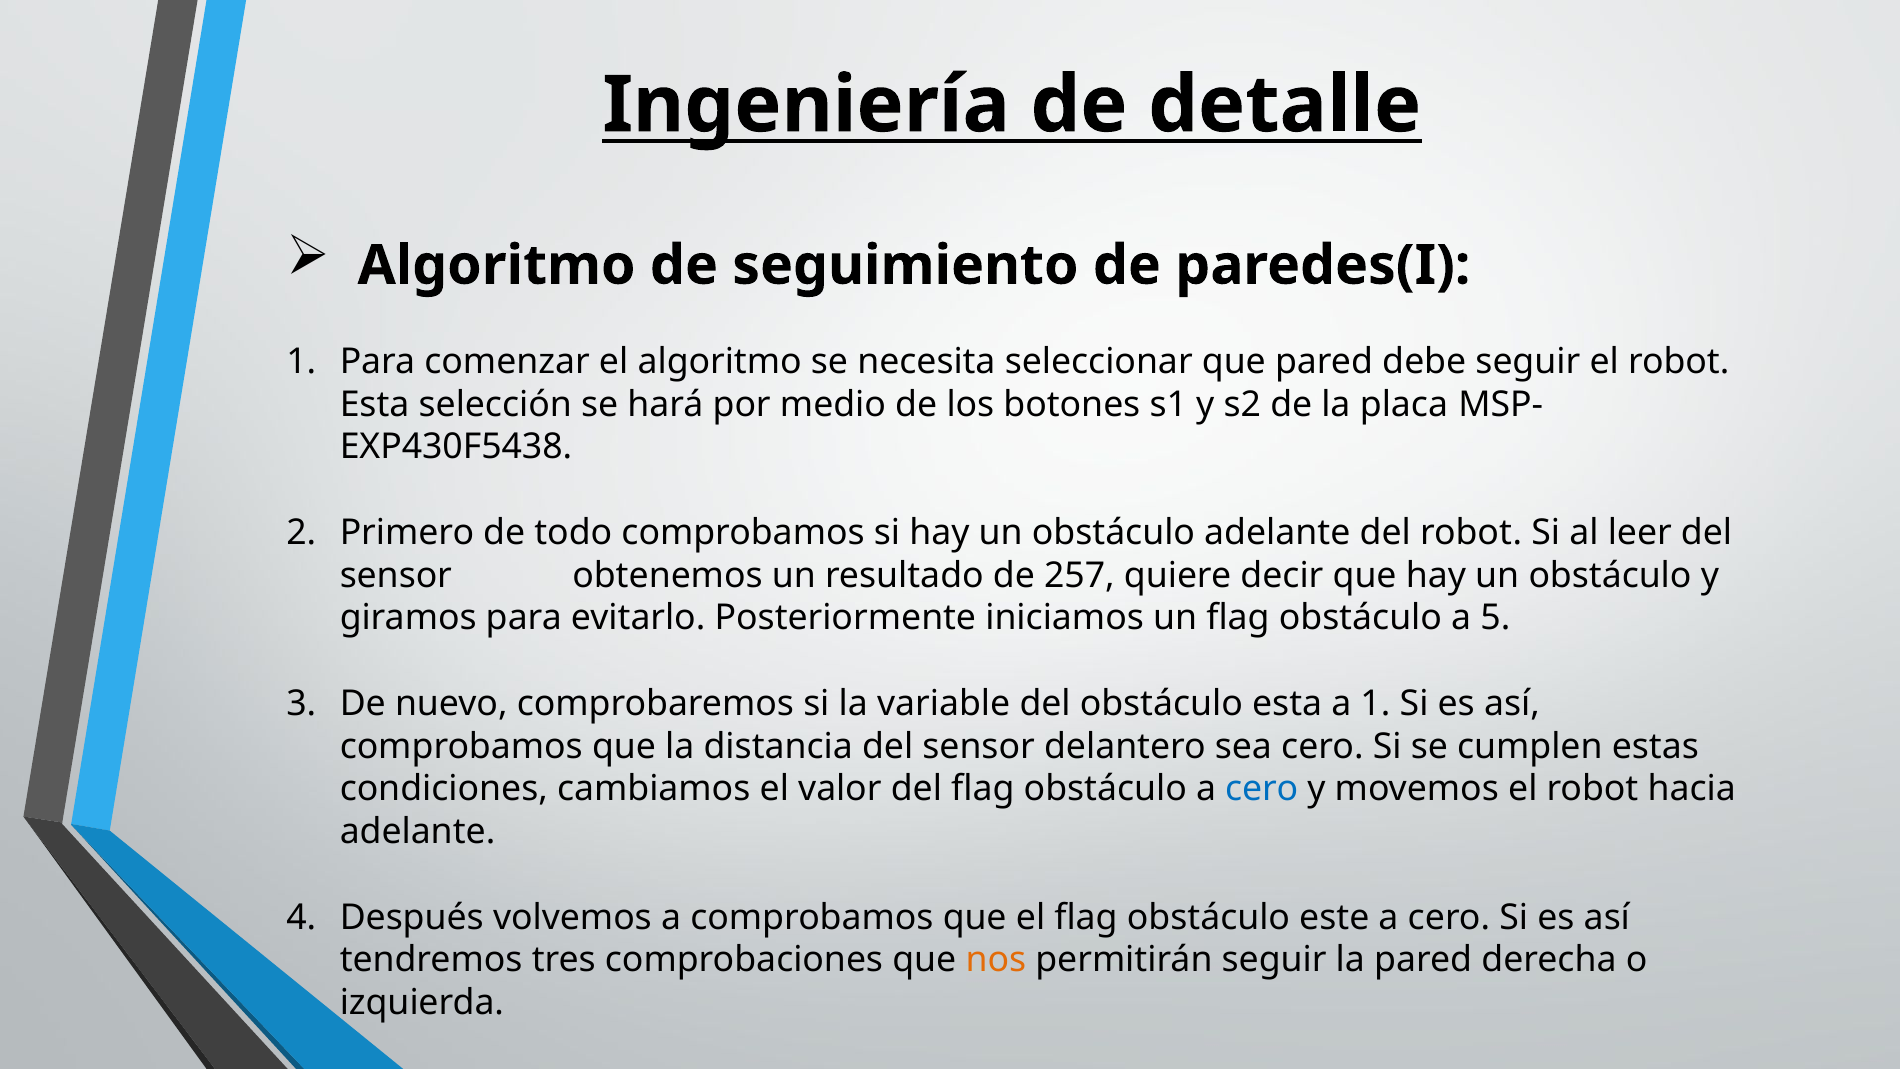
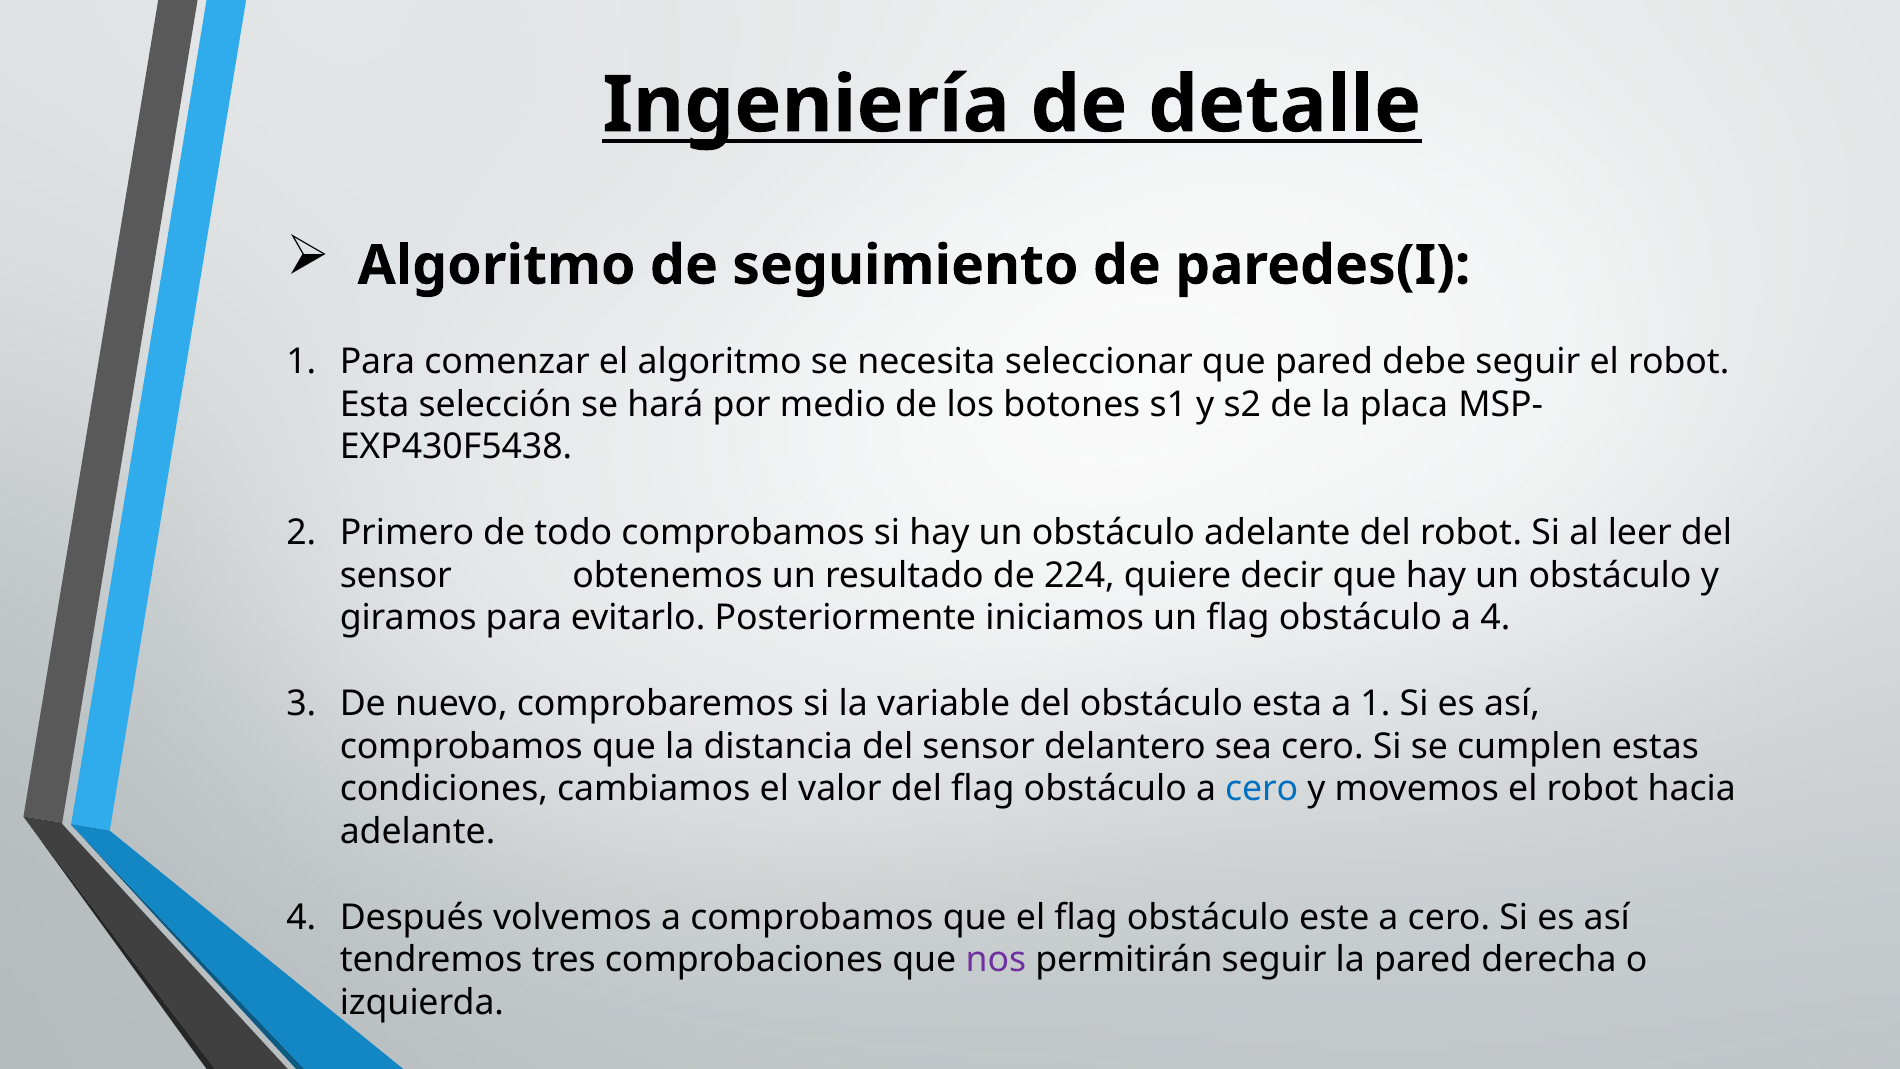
257: 257 -> 224 (1079, 575)
a 5: 5 -> 4 (1495, 618)
nos colour: orange -> purple (996, 960)
